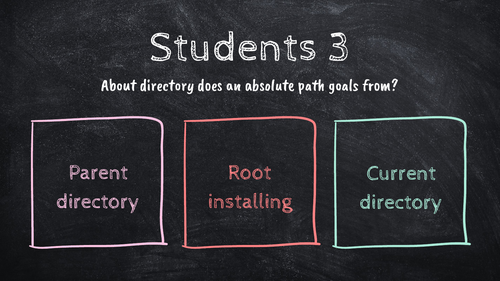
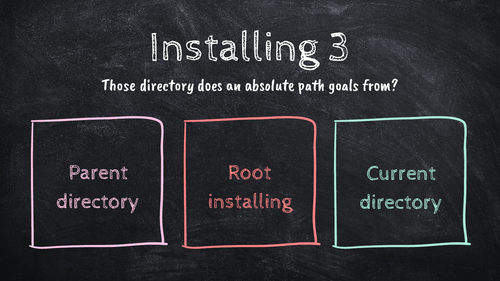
Students: Students -> Installing (234, 47)
About: About -> Those (119, 85)
